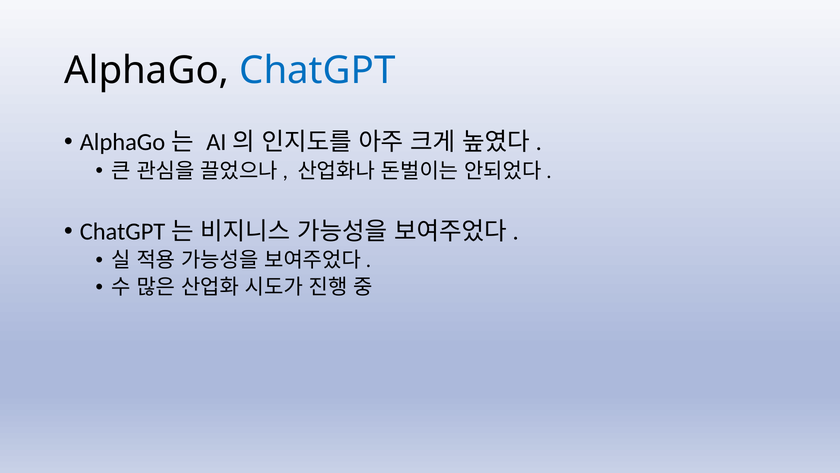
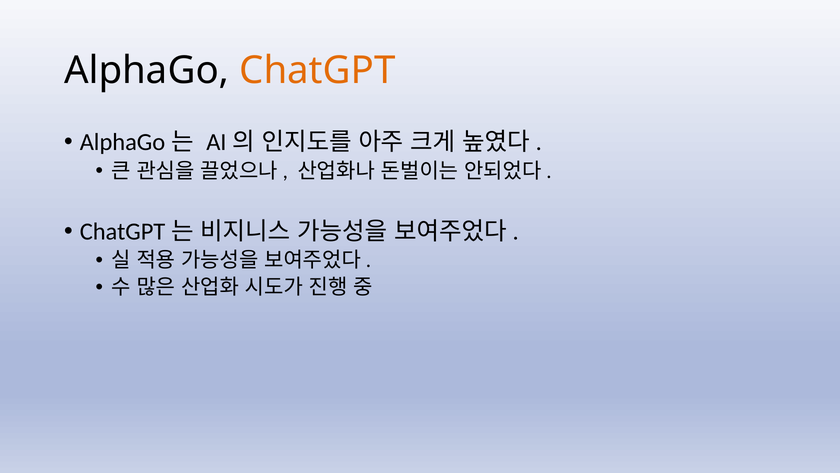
ChatGPT colour: blue -> orange (317, 71)
